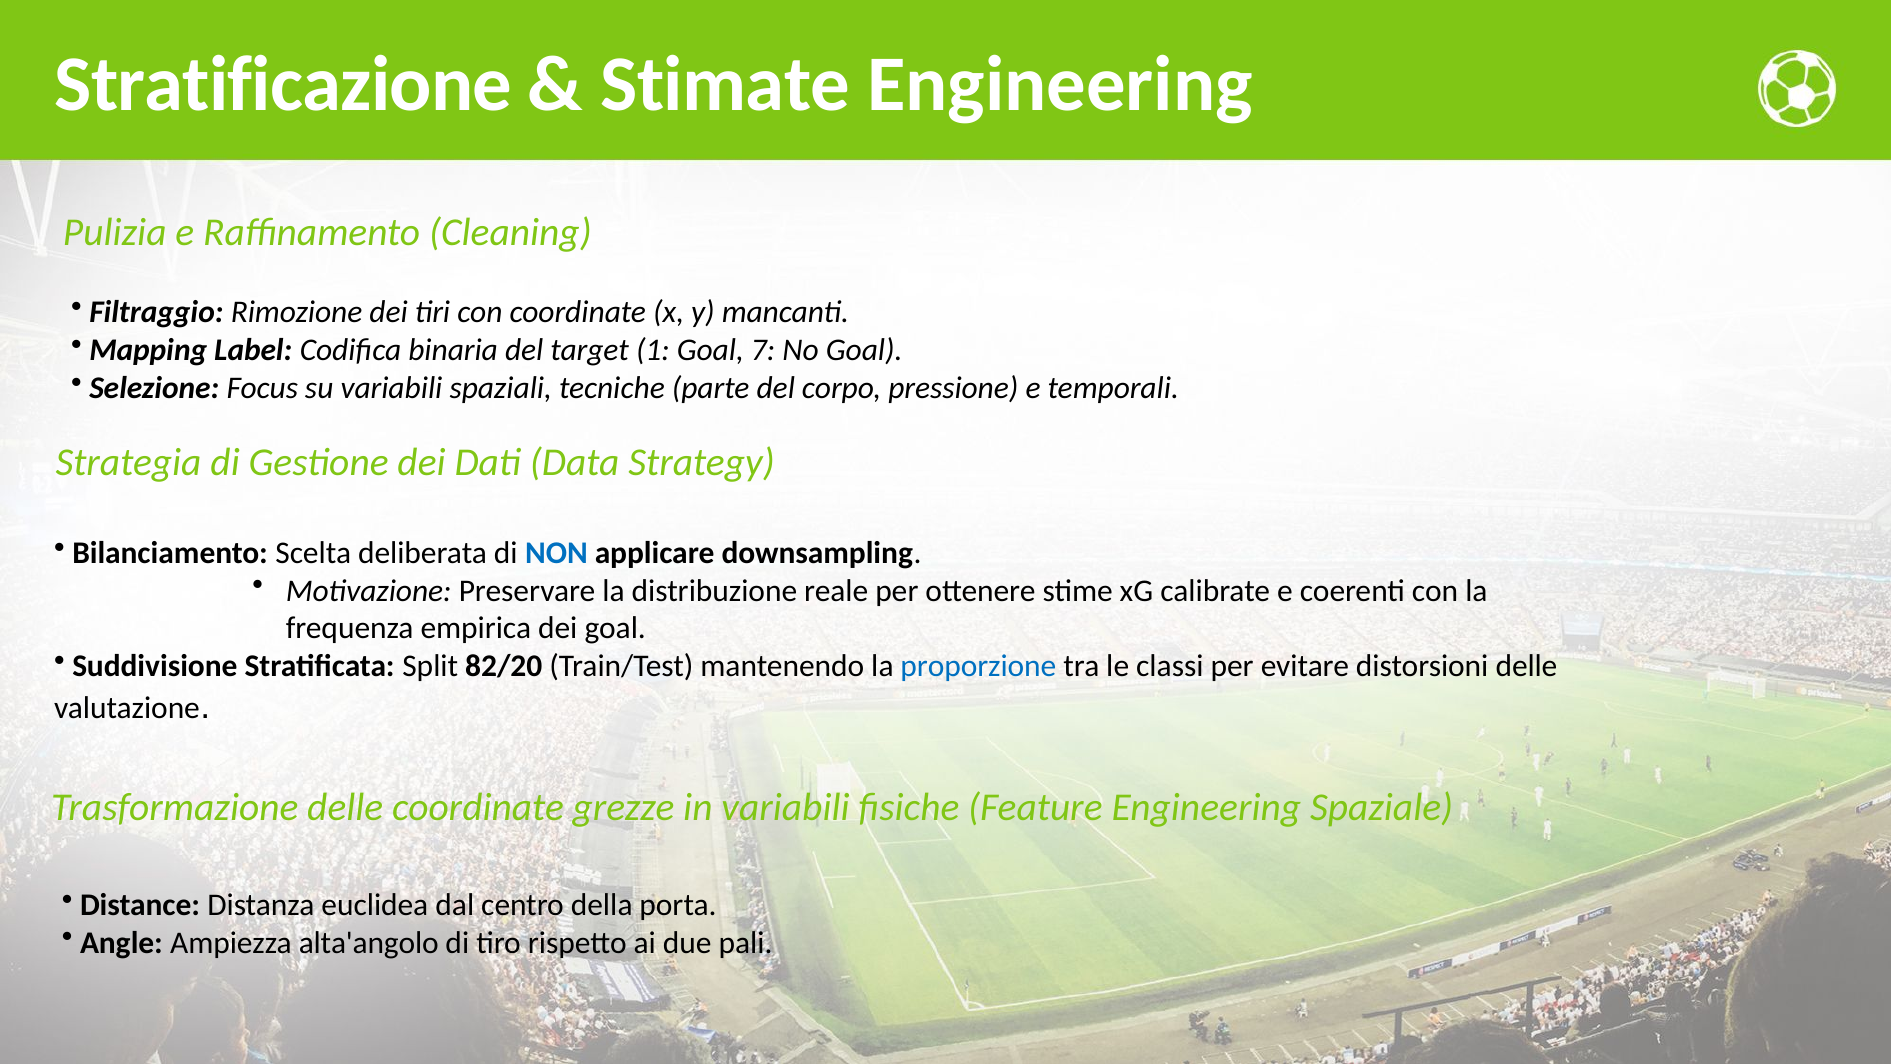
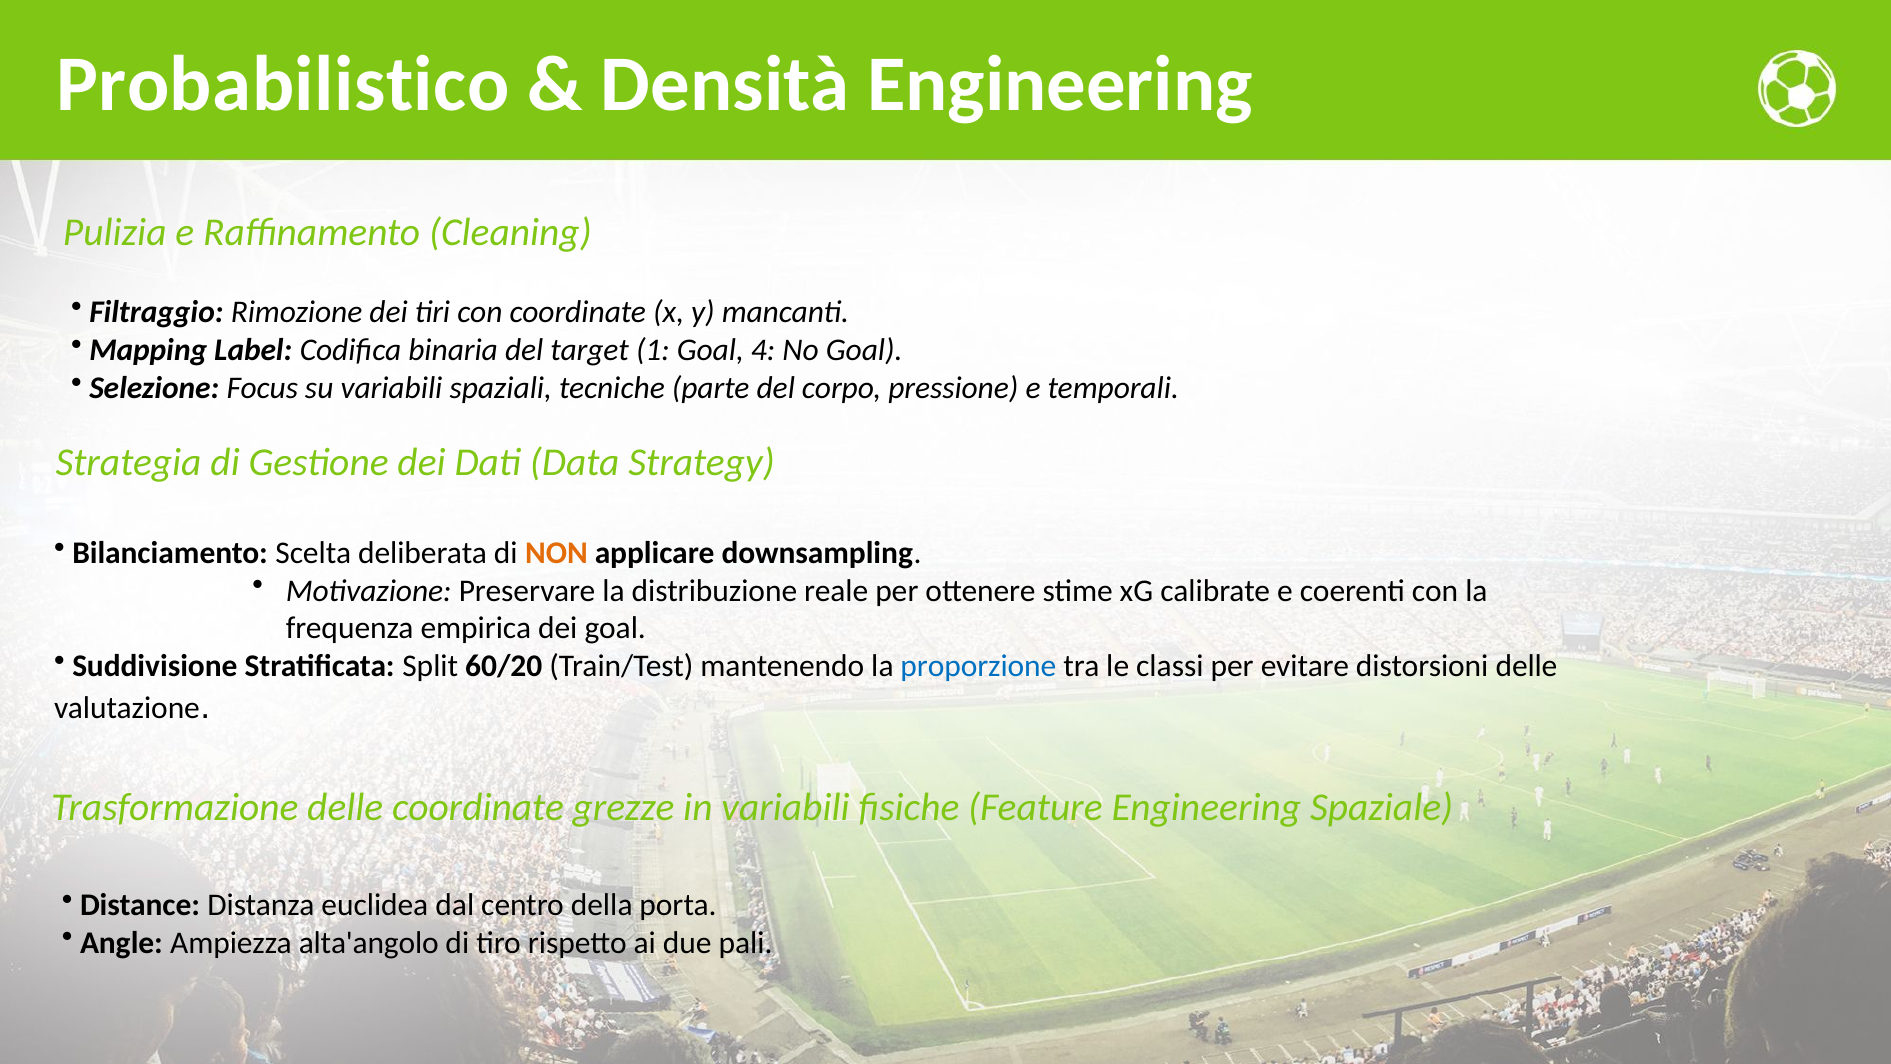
Stratificazione: Stratificazione -> Probabilistico (283, 84)
Stimate: Stimate -> Densità (725, 84)
7: 7 -> 4 (763, 350)
NON colour: blue -> orange (557, 553)
82/20: 82/20 -> 60/20 (504, 666)
